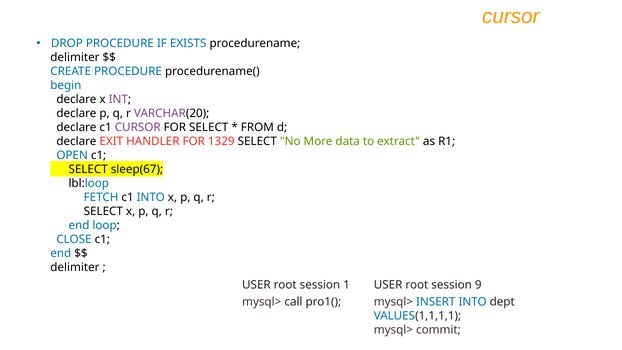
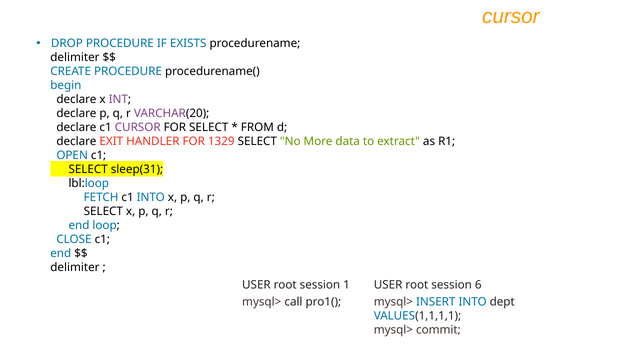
sleep(67: sleep(67 -> sleep(31 (137, 169)
9: 9 -> 6 (478, 285)
